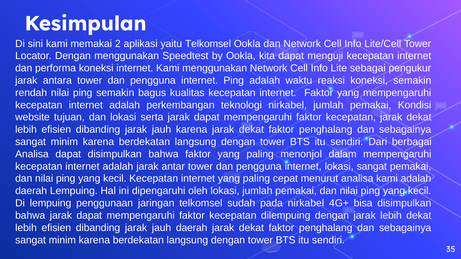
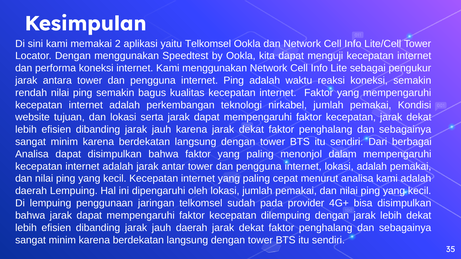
lokasi sangat: sangat -> adalah (372, 167)
pada nirkabel: nirkabel -> provider (306, 203)
